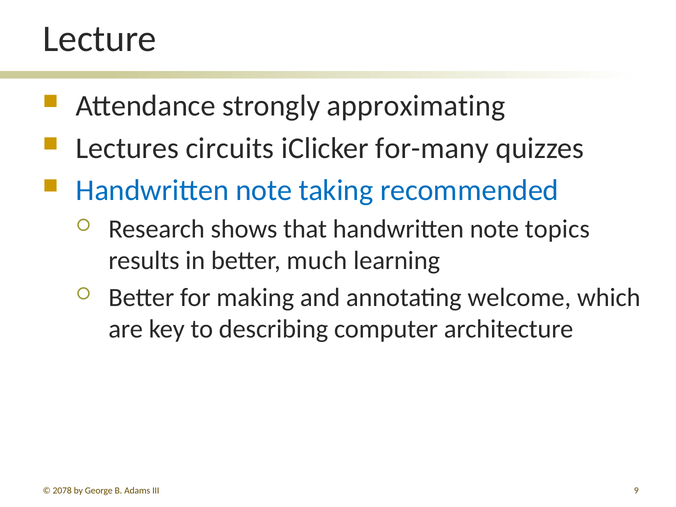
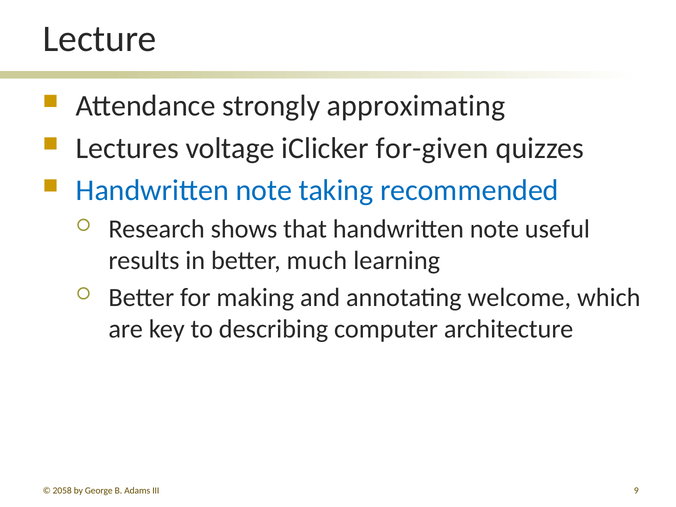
circuits: circuits -> voltage (230, 148)
for-many: for-many -> for-given (432, 148)
topics: topics -> useful (557, 229)
2078: 2078 -> 2058 (62, 491)
